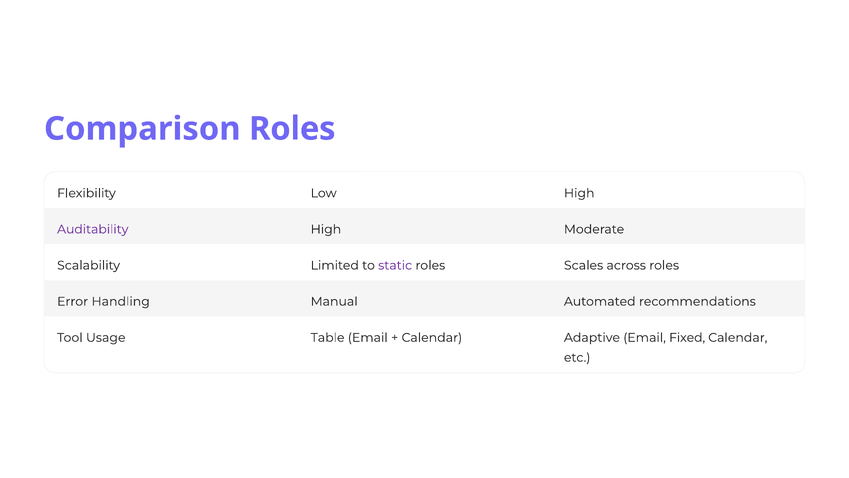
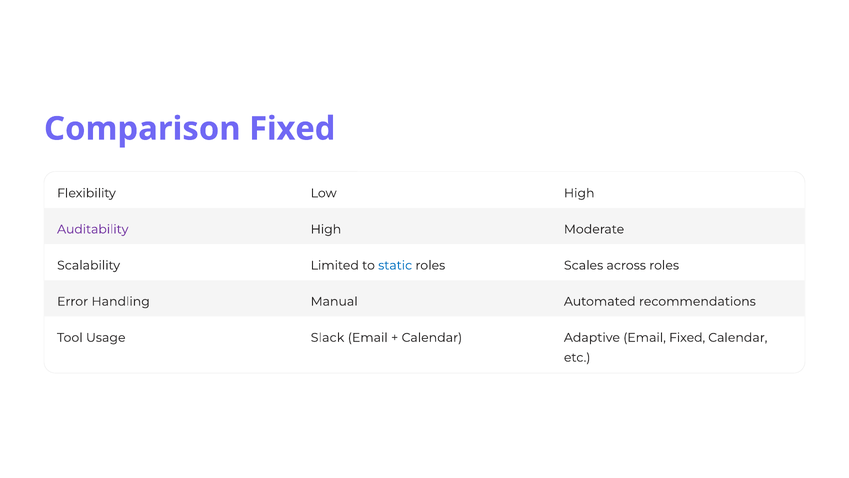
Comparison Roles: Roles -> Fixed (292, 129)
static colour: purple -> blue (395, 265)
Table: Table -> Slack (327, 337)
